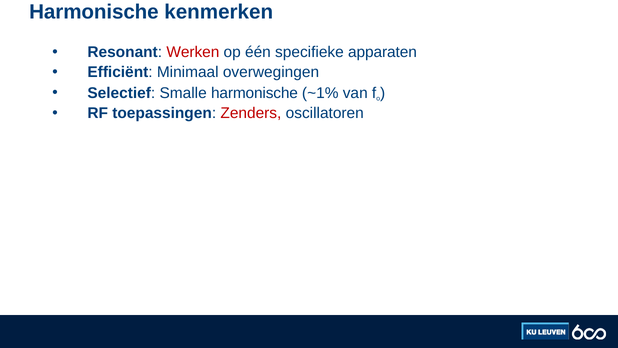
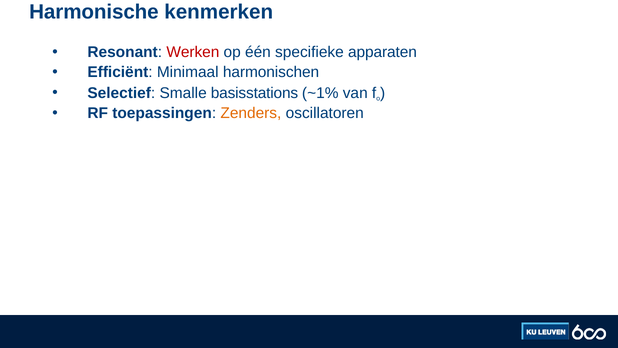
overwegingen: overwegingen -> harmonischen (271, 72)
Smalle harmonische: harmonische -> basisstations (254, 93)
Zenders colour: red -> orange (251, 113)
